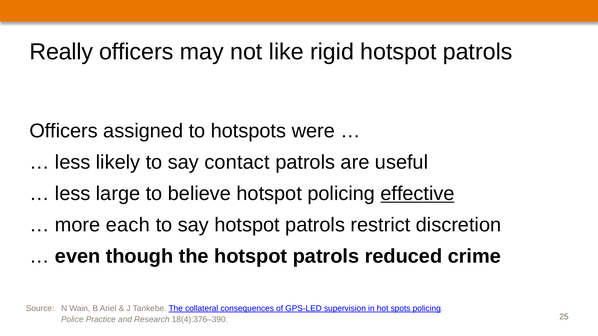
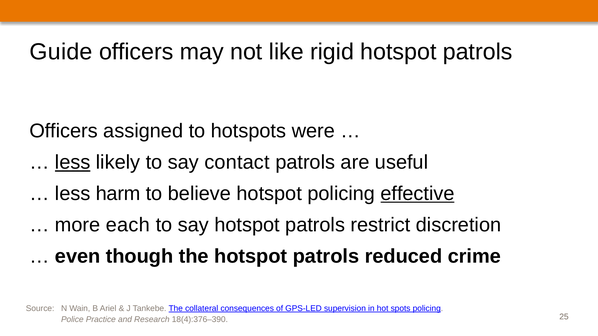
Really: Really -> Guide (61, 52)
less underline: none -> present (73, 163)
large: large -> harm (118, 194)
